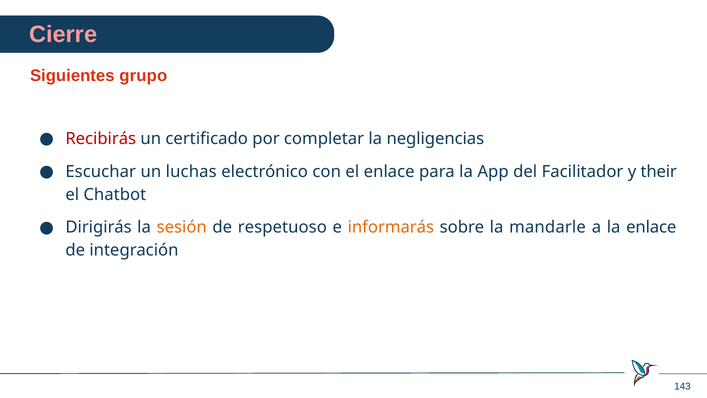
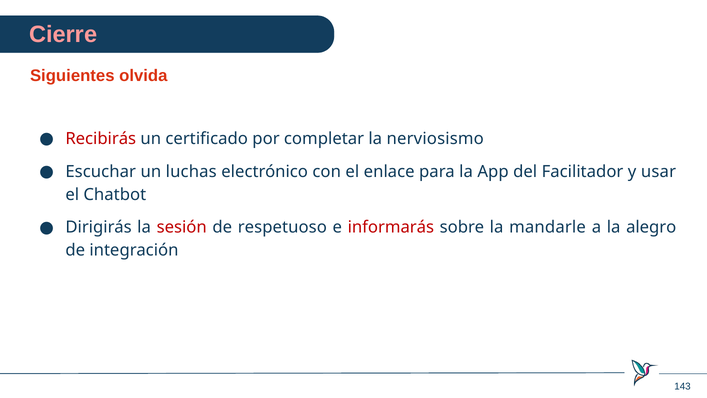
grupo: grupo -> olvida (143, 76)
negligencias: negligencias -> nerviosismo (435, 139)
their: their -> usar (658, 171)
sesión colour: orange -> red (182, 227)
informarás colour: orange -> red (391, 227)
la enlace: enlace -> alegro (651, 227)
